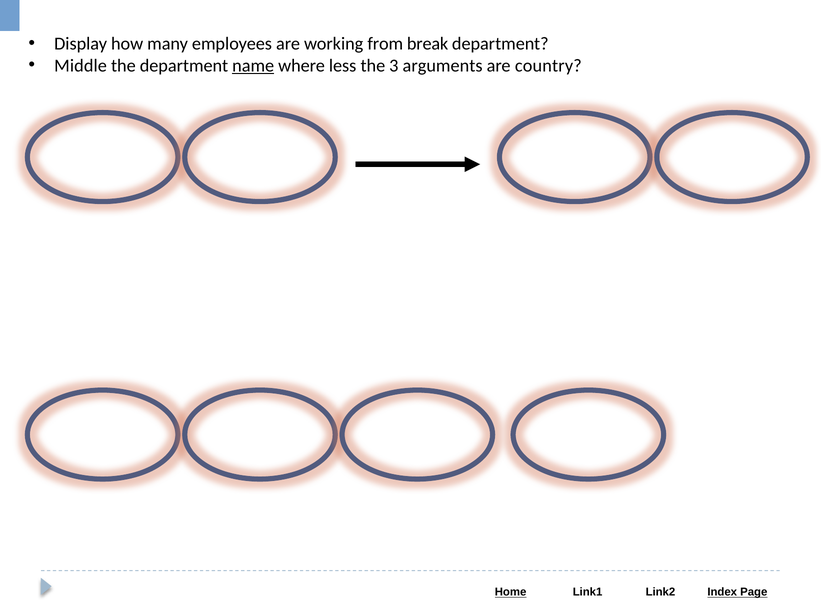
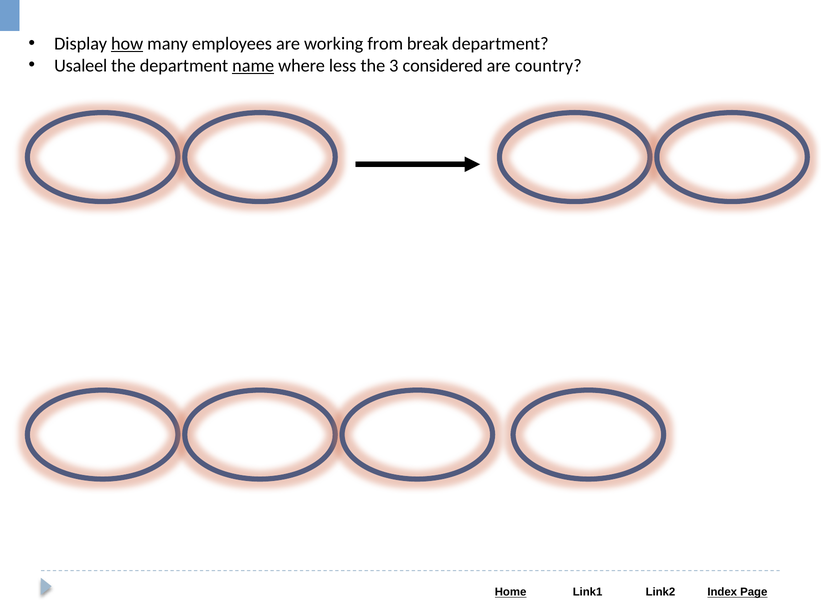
how underline: none -> present (127, 44)
Middle: Middle -> Usaleel (81, 66)
arguments: arguments -> considered (443, 66)
